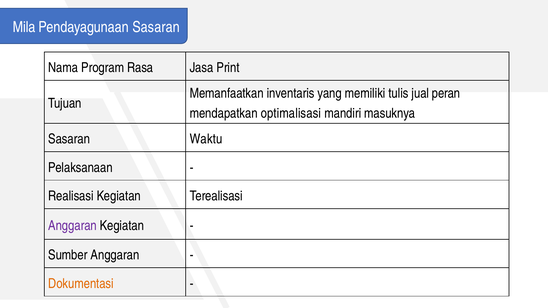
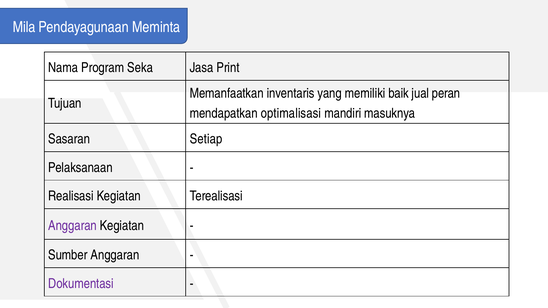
Pendayagunaan Sasaran: Sasaran -> Meminta (156, 27)
Rasa: Rasa -> Seka (140, 68)
tulis: tulis -> baik (399, 94)
Waktu: Waktu -> Setiap (206, 139)
Dokumentasi colour: orange -> purple (81, 284)
